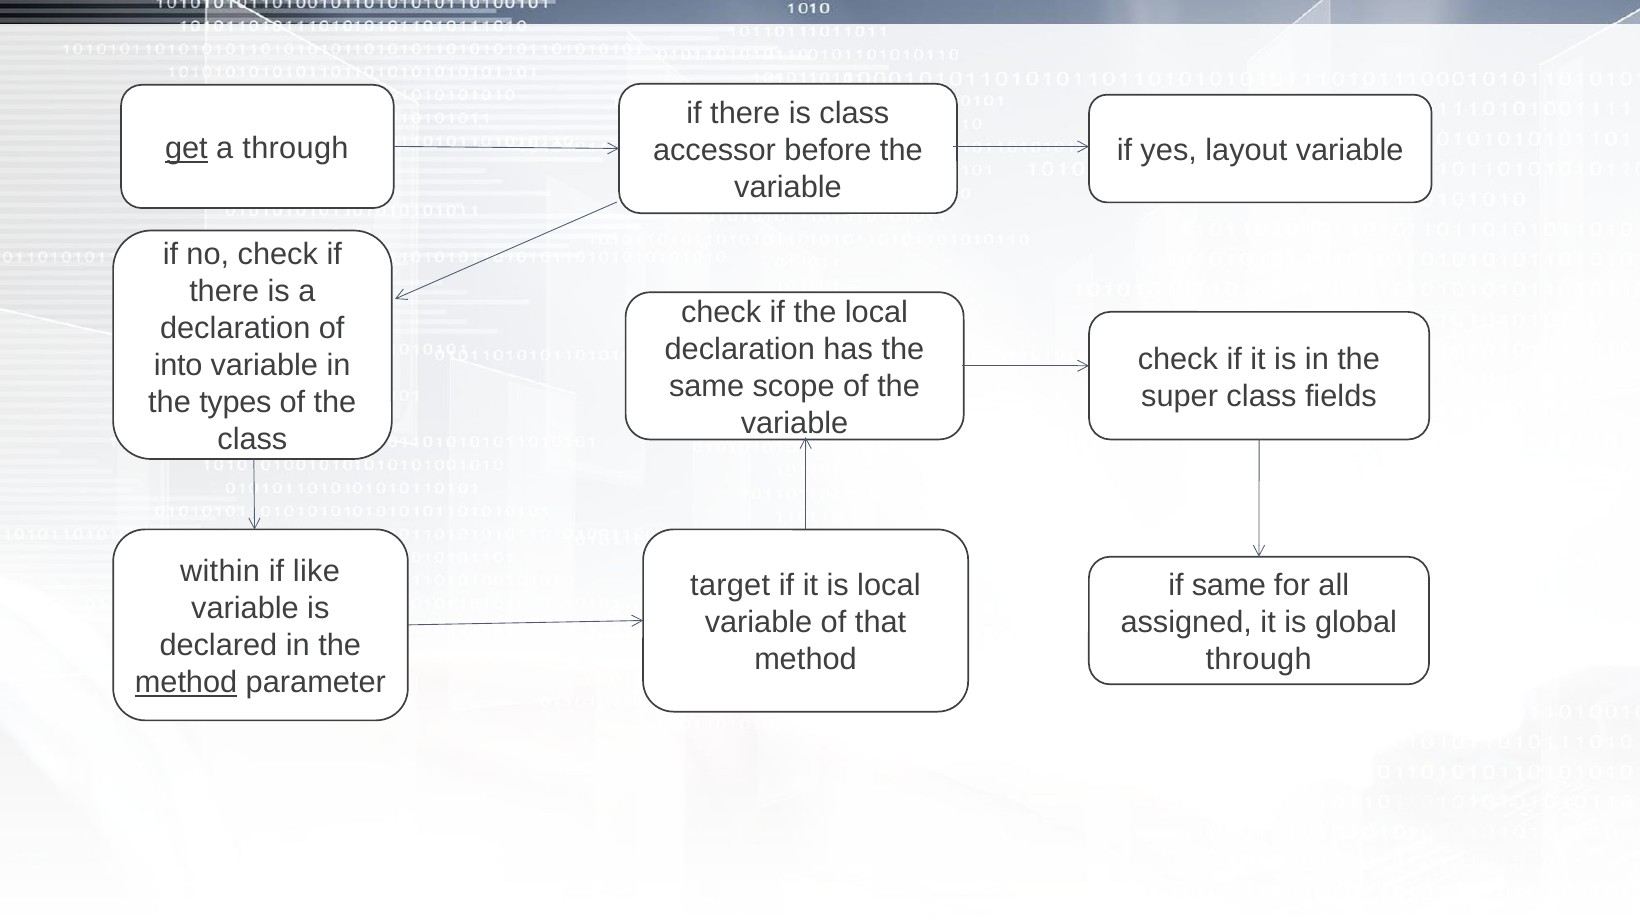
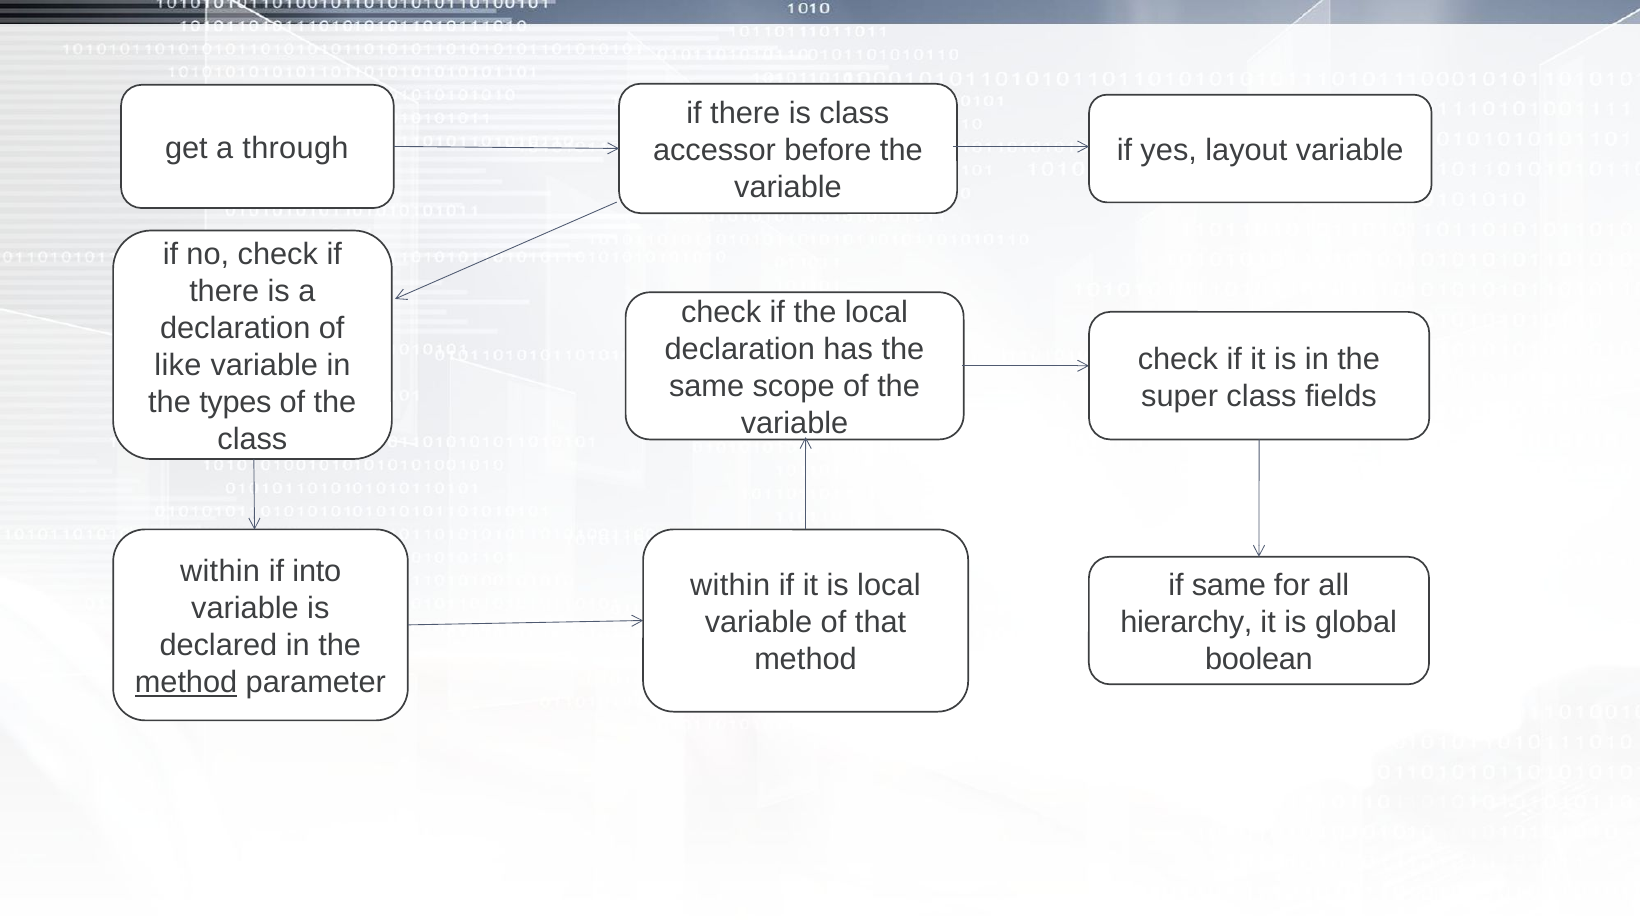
get underline: present -> none (186, 148)
into: into -> like (178, 365)
like: like -> into (317, 571)
target: target -> within (730, 585)
assigned: assigned -> hierarchy (1186, 622)
through: through -> boolean (1259, 659)
